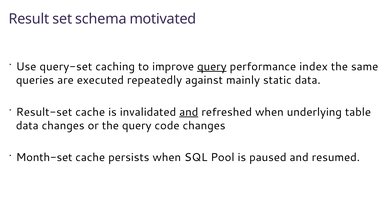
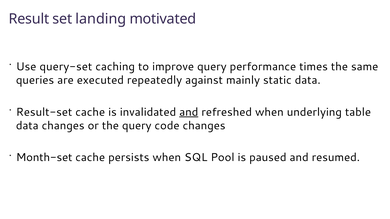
schema: schema -> landing (101, 19)
query underline: present -> none (212, 67)
index: index -> times (314, 67)
